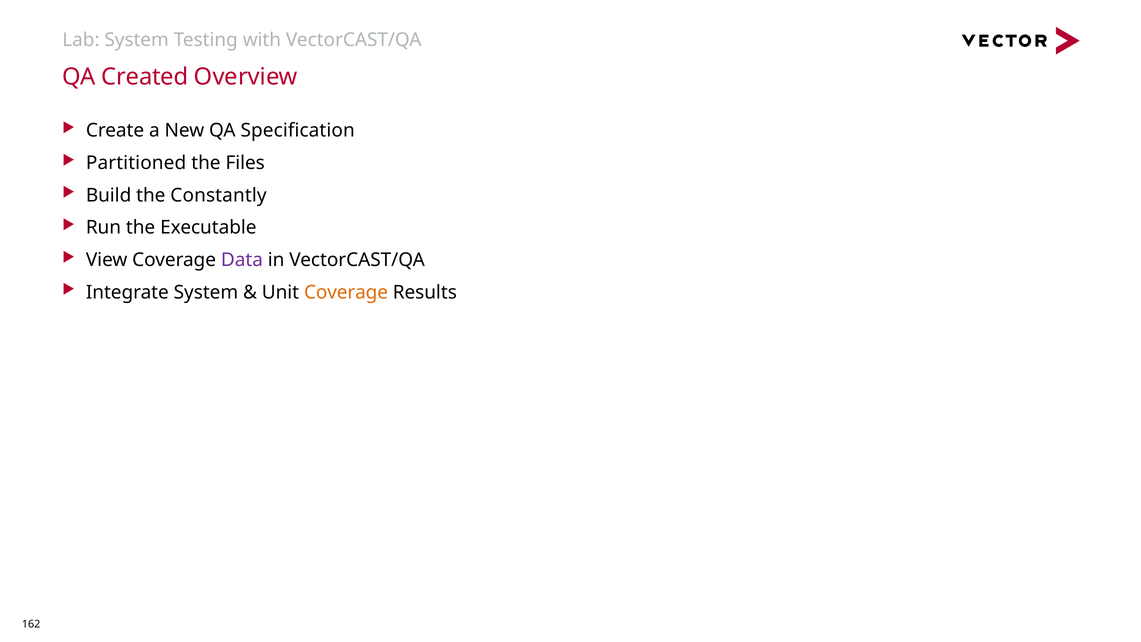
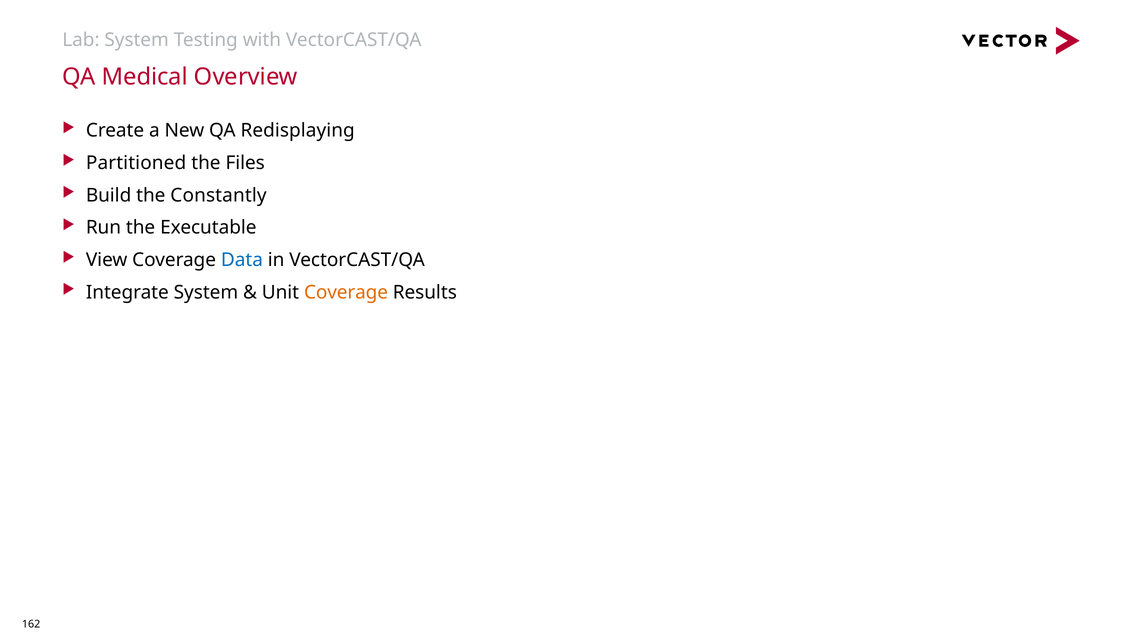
Created: Created -> Medical (145, 77)
Specification: Specification -> Redisplaying (298, 131)
Data colour: purple -> blue (242, 260)
